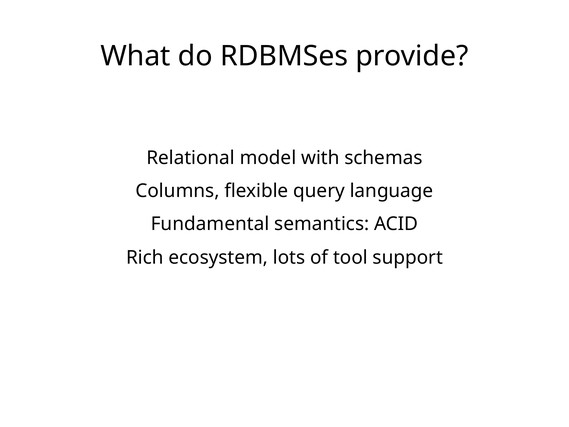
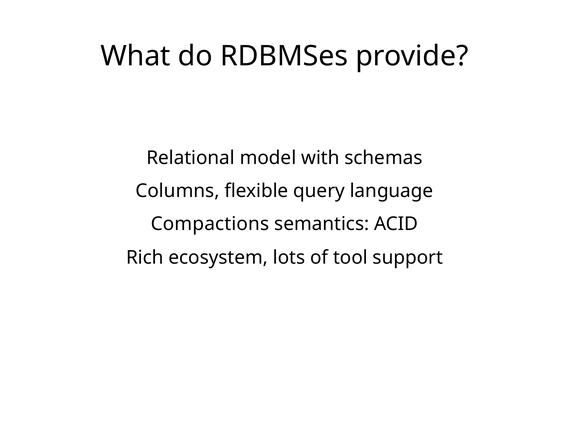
Fundamental: Fundamental -> Compactions (210, 224)
